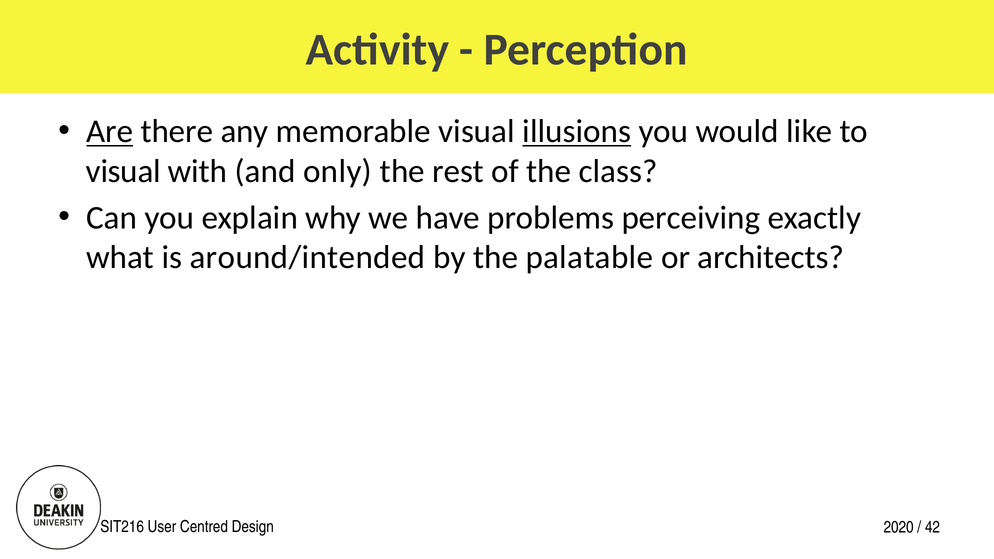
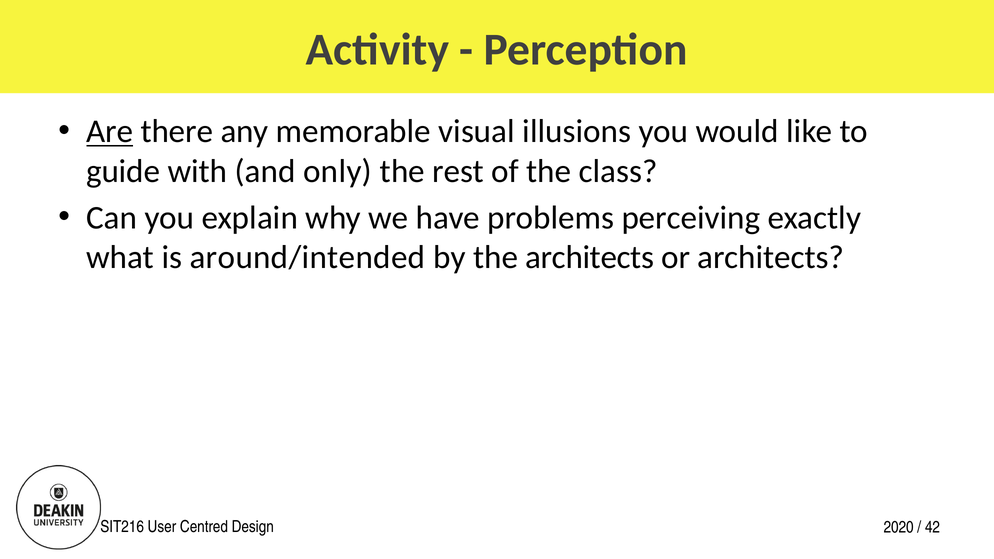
illusions underline: present -> none (577, 132)
visual: visual -> guide (123, 171)
the palatable: palatable -> architects (590, 257)
